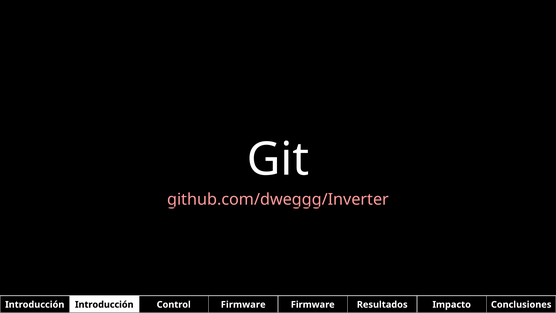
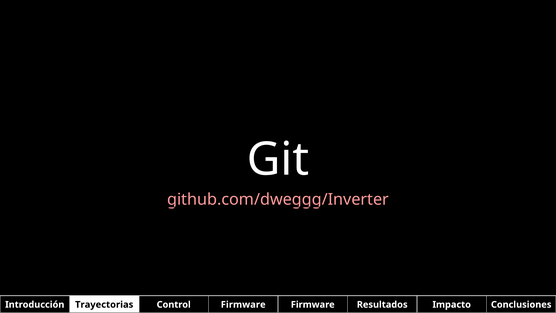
Introducción Introducción: Introducción -> Trayectorias (104, 304)
